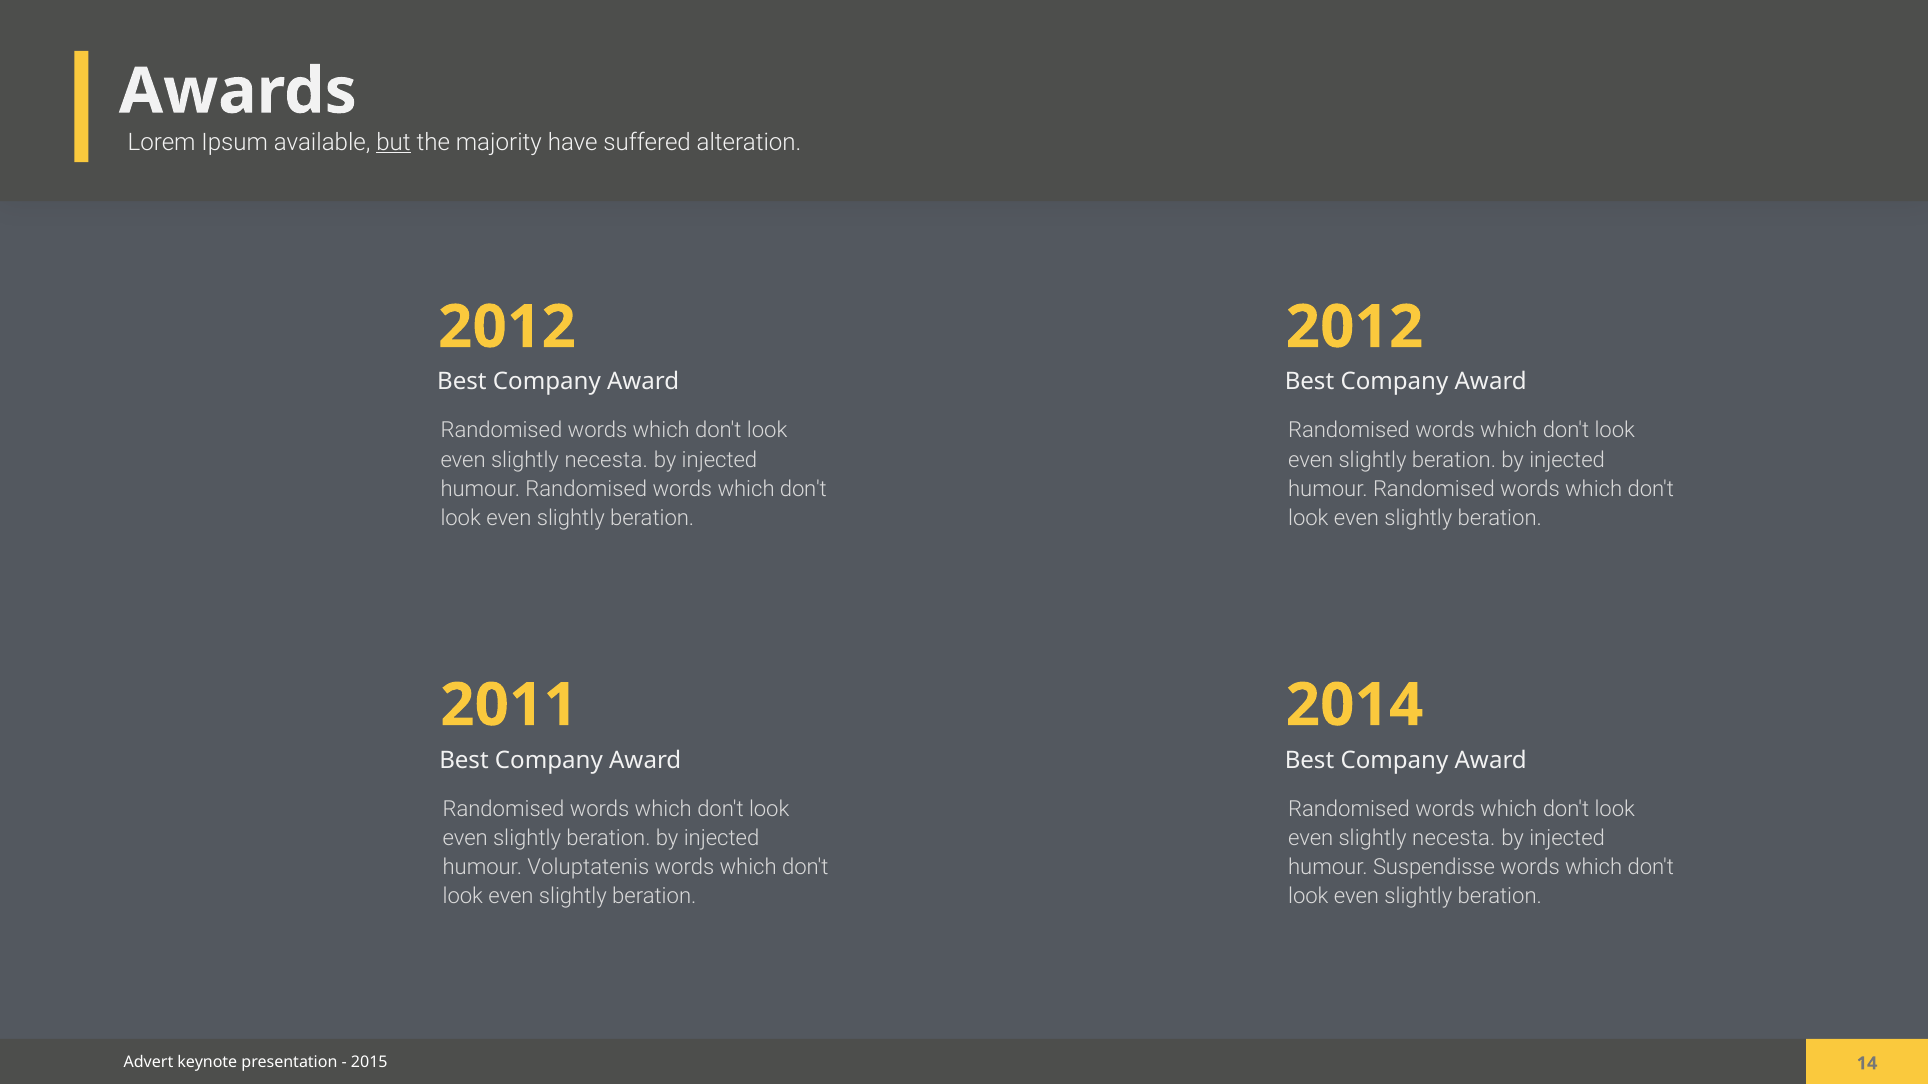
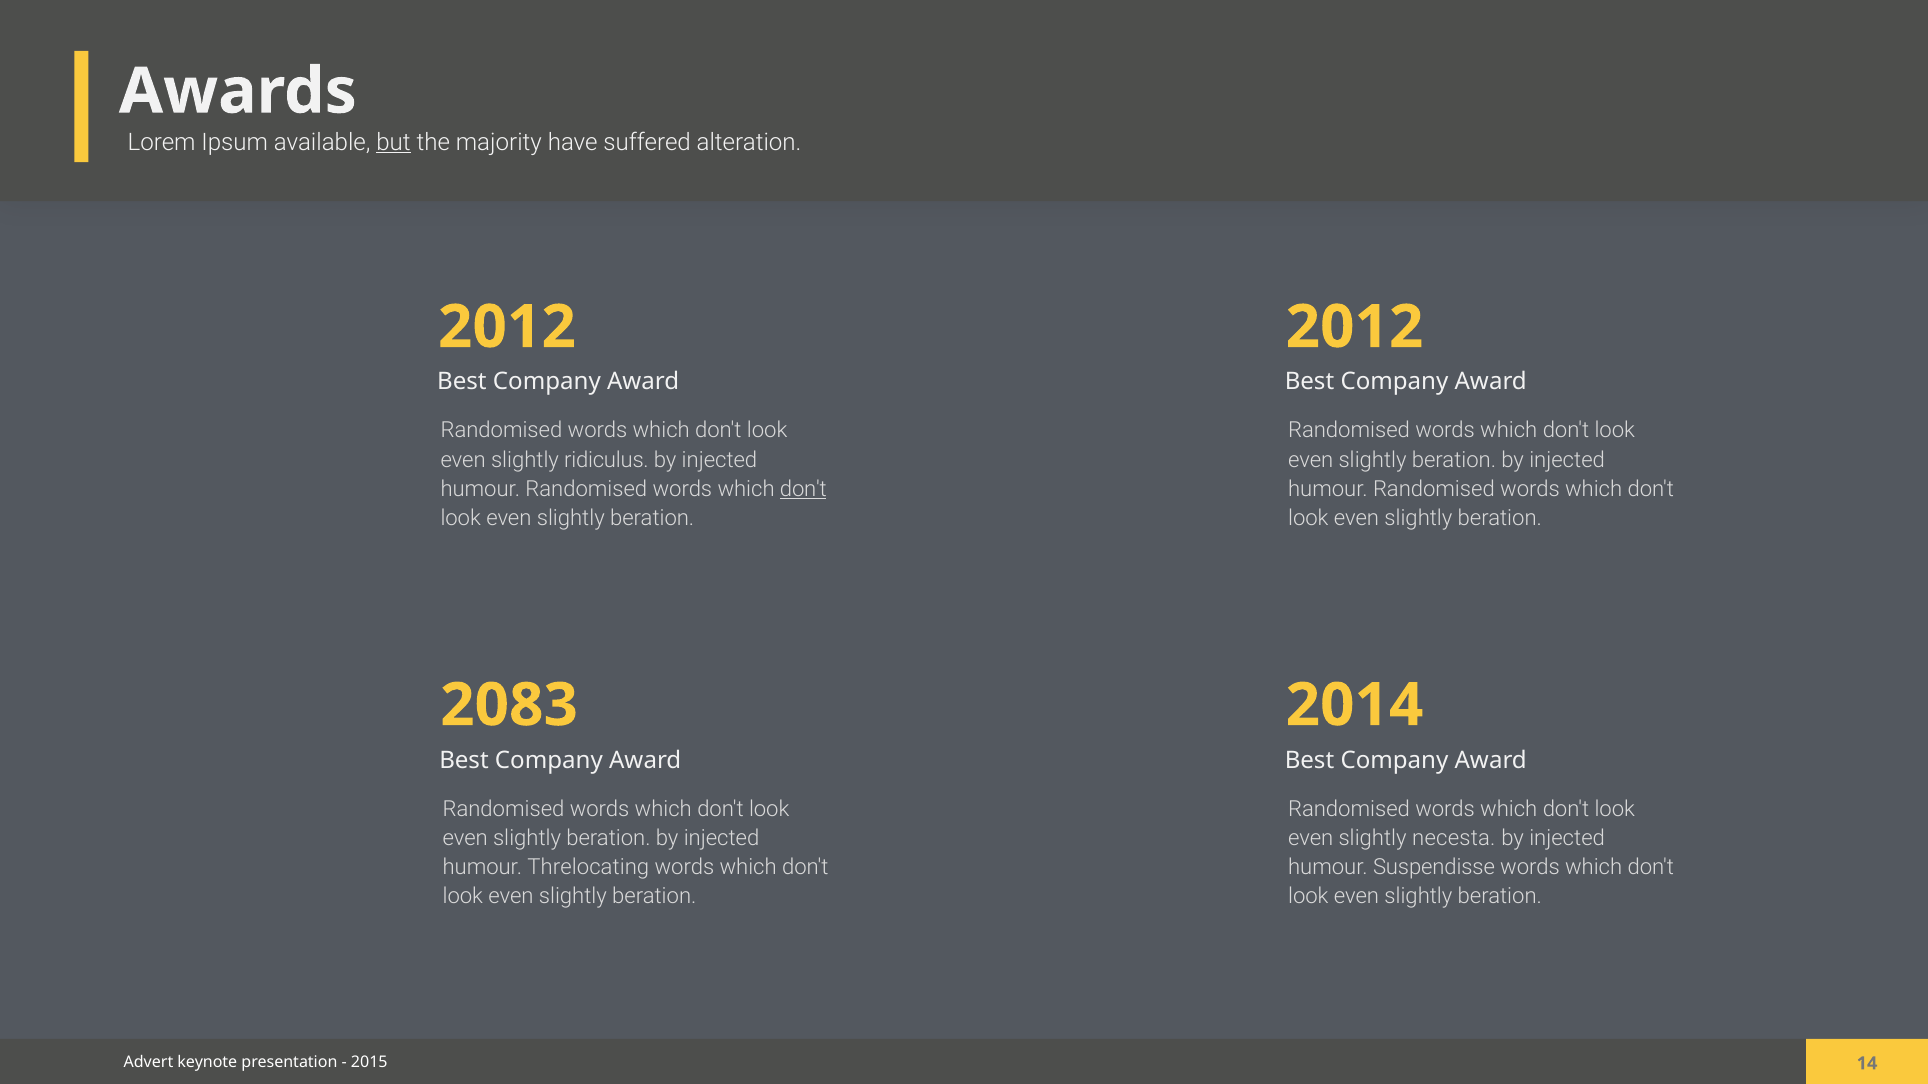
necesta: necesta -> ridiculus (606, 460)
don't underline: none -> present (803, 489)
2011: 2011 -> 2083 (509, 706)
Voluptatenis: Voluptatenis -> Threlocating (588, 867)
